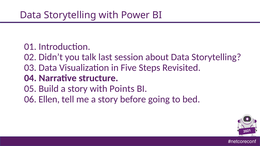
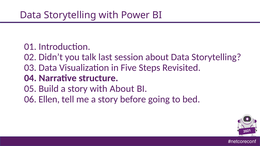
with Points: Points -> About (122, 89)
